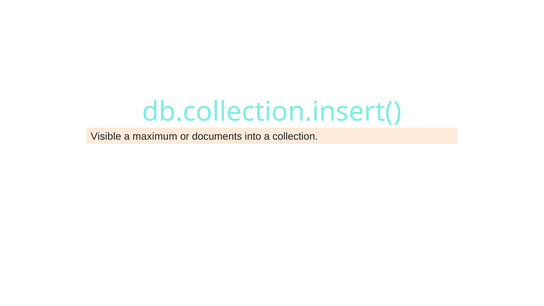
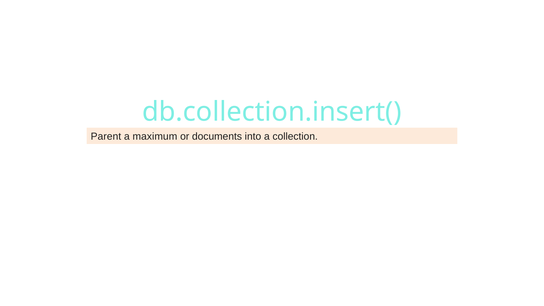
Visible: Visible -> Parent (106, 137)
